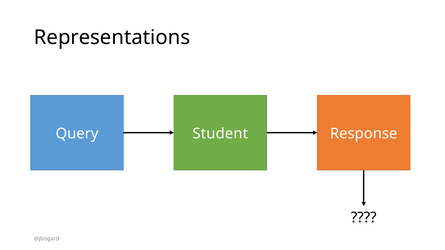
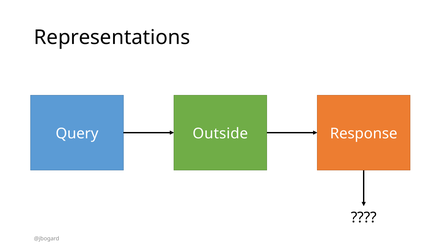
Student: Student -> Outside (220, 134)
